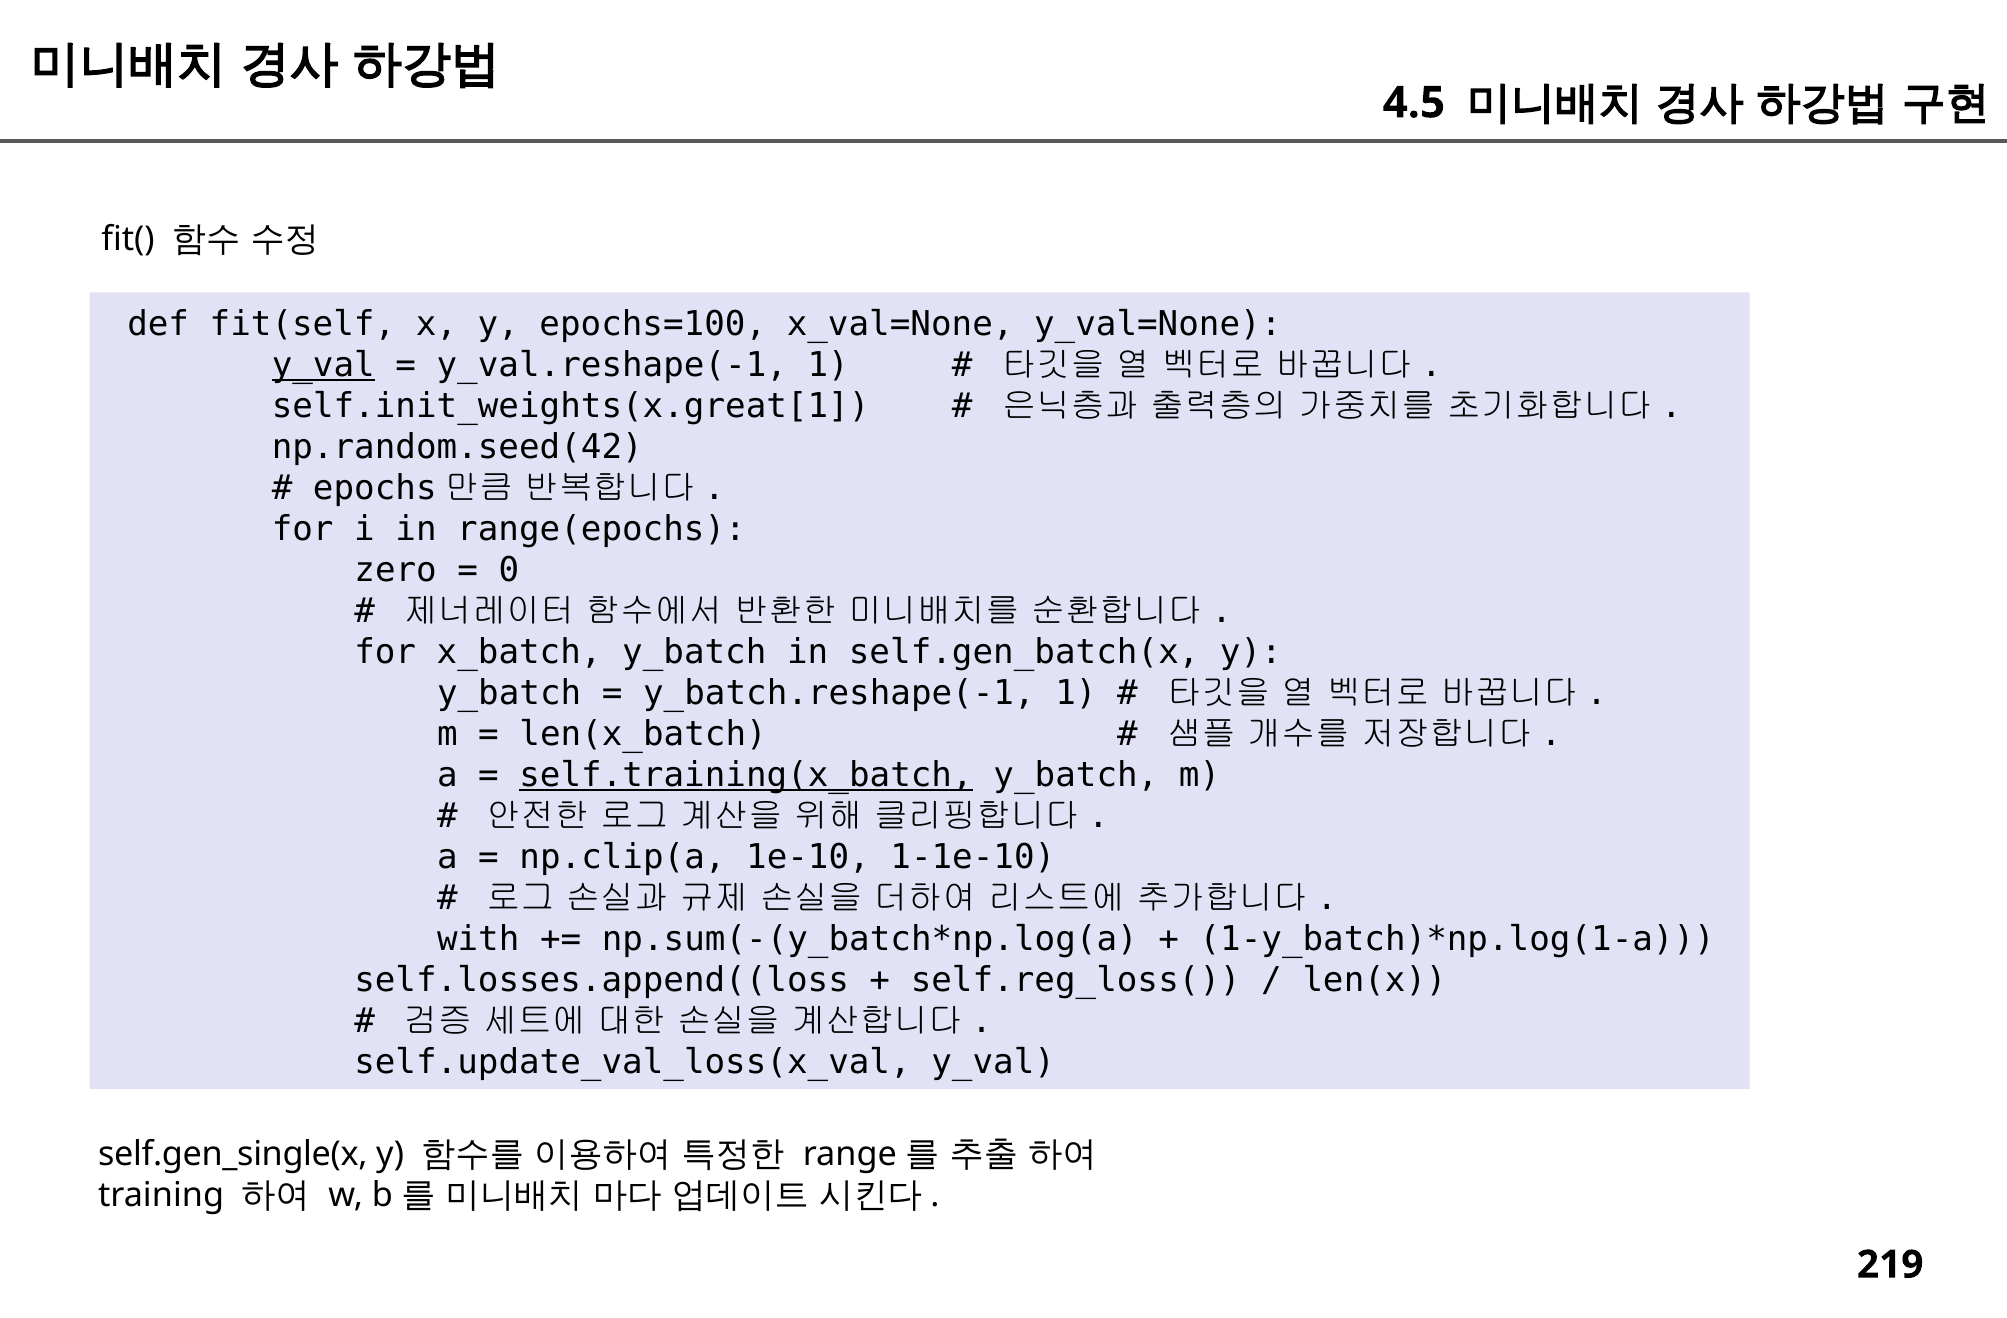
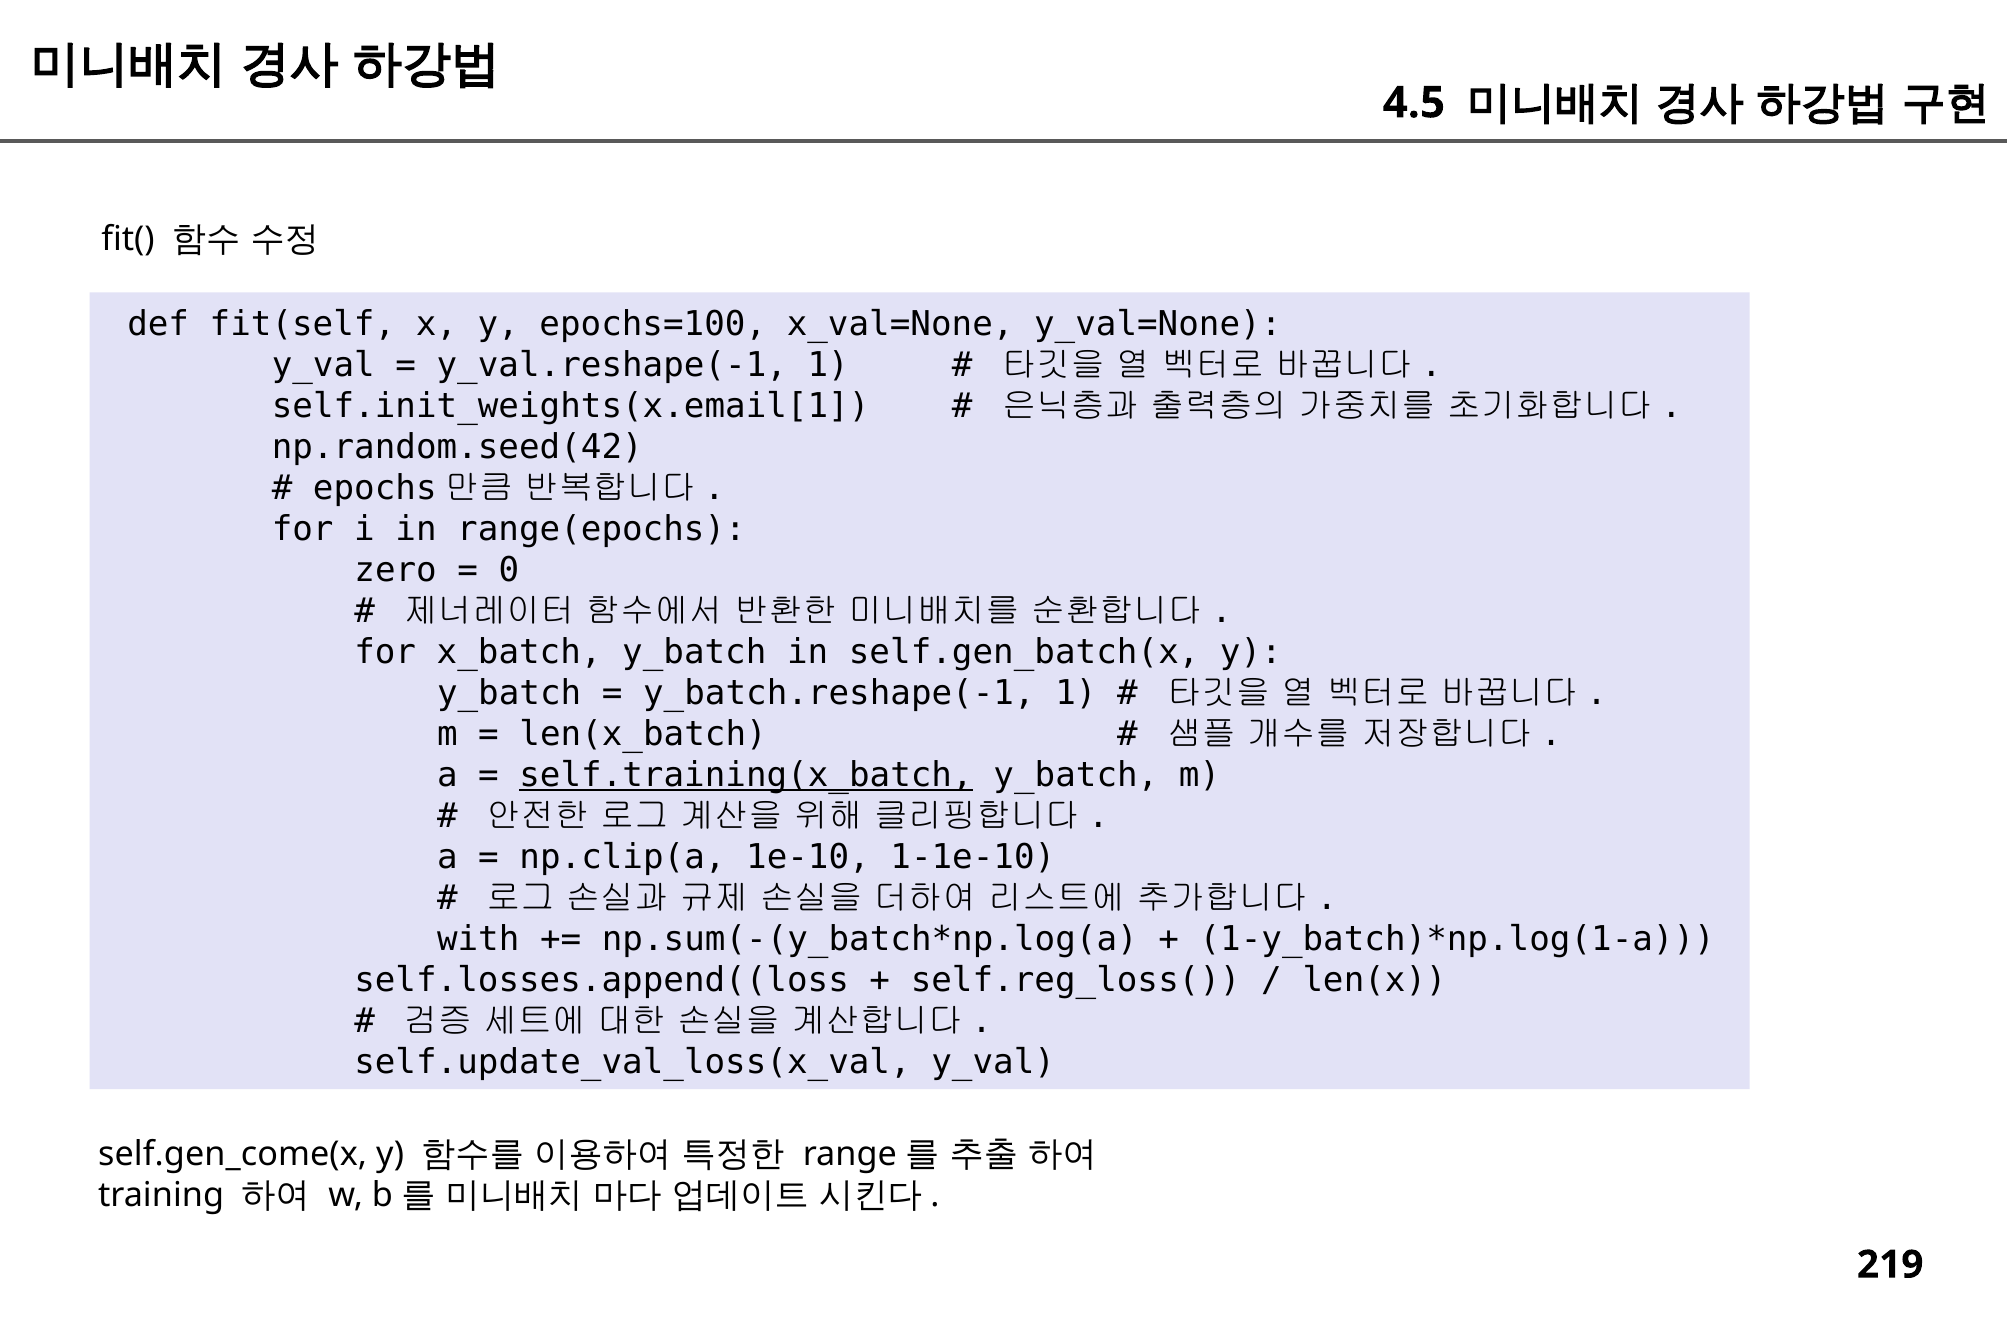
y_val underline: present -> none (323, 365)
self.init_weights(x.great[1: self.init_weights(x.great[1 -> self.init_weights(x.email[1 (571, 406)
self.gen_single(x: self.gen_single(x -> self.gen_come(x (233, 1154)
